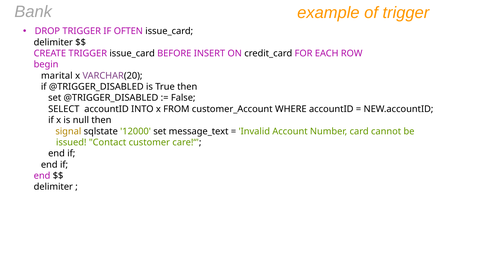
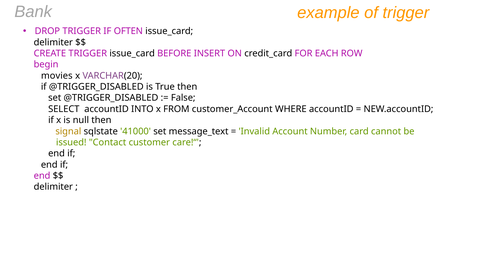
marital: marital -> movies (57, 76)
12000: 12000 -> 41000 (136, 132)
